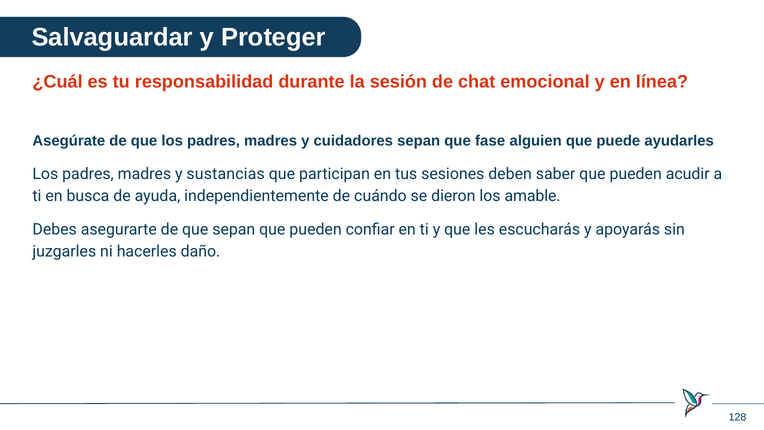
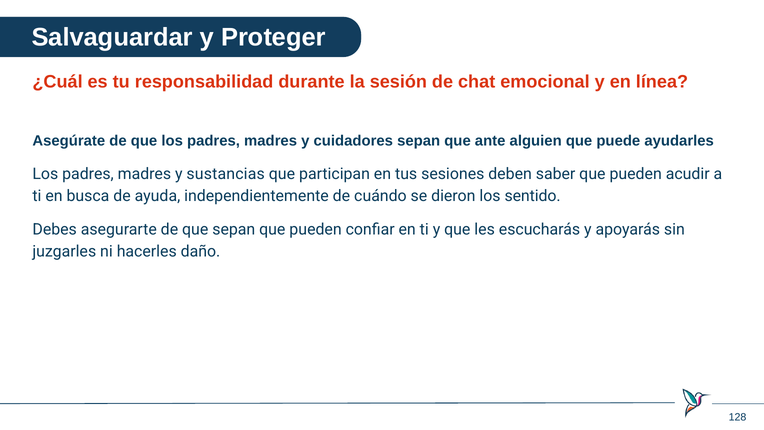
fase: fase -> ante (490, 141)
amable: amable -> sentido (533, 196)
